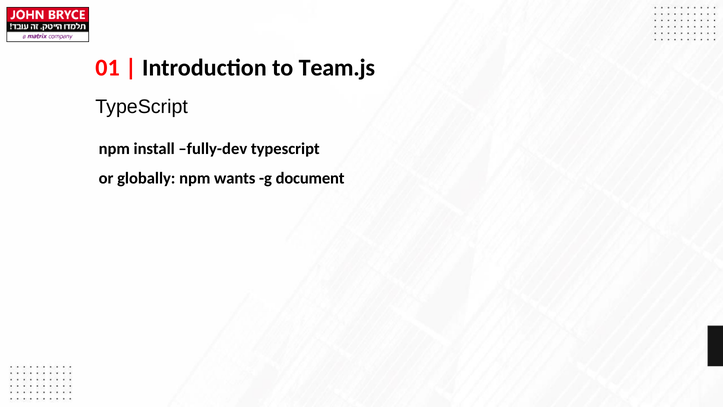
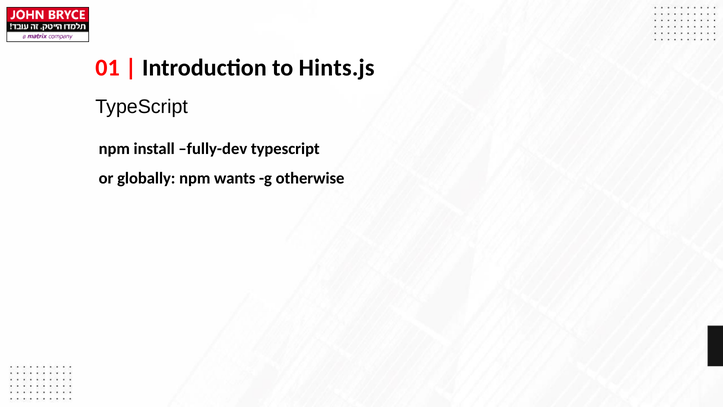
Team.js: Team.js -> Hints.js (337, 68)
document: document -> otherwise (310, 178)
